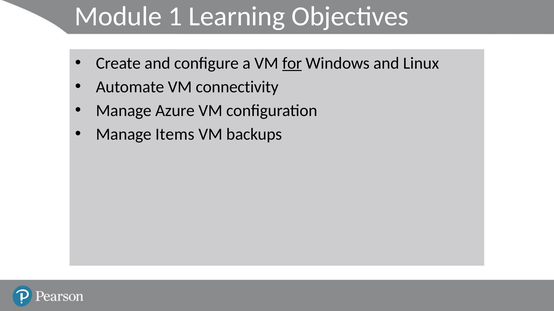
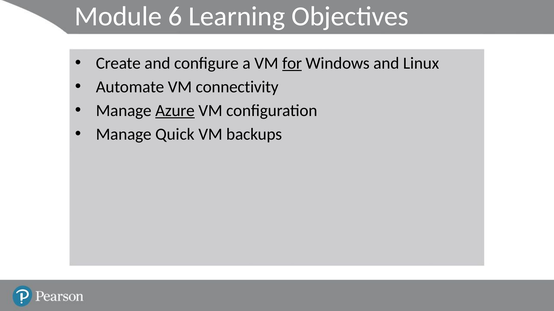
1: 1 -> 6 (175, 17)
Azure underline: none -> present (175, 111)
Items: Items -> Quick (175, 135)
